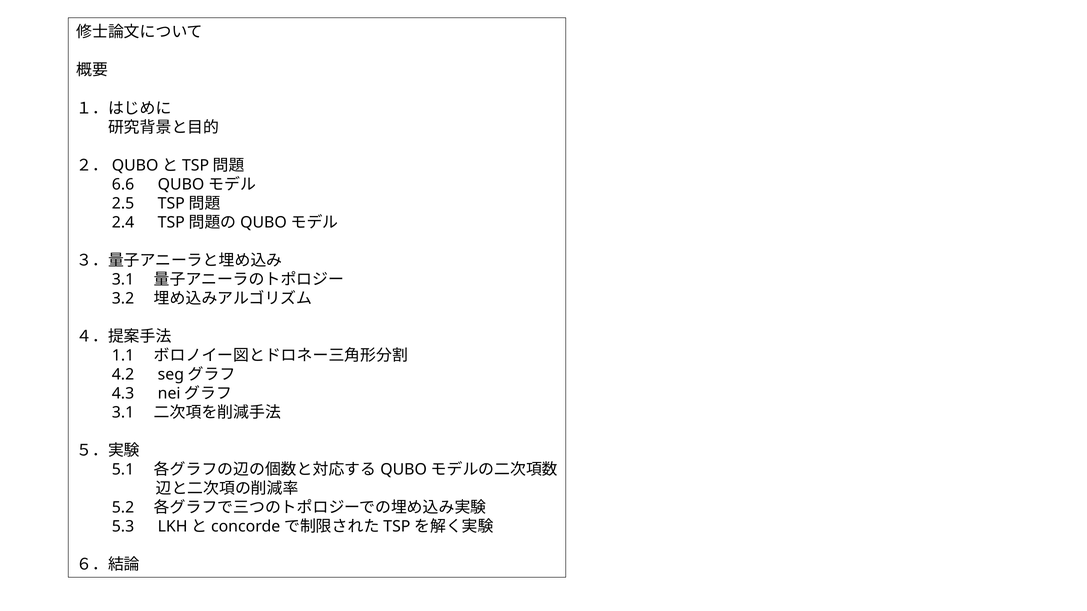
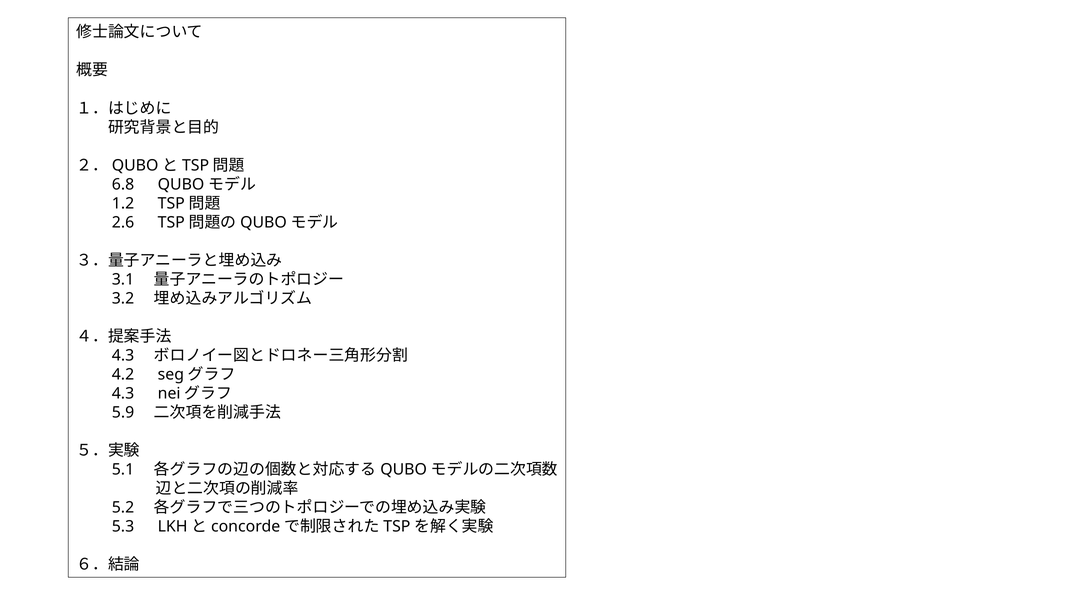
6.6: 6.6 -> 6.8 (123, 184)
2.5: 2.5 -> 1.2 (123, 204)
2.4: 2.4 -> 2.6 (123, 223)
1.1: 1.1 -> 4.3 (123, 356)
3.1: 3.1 -> 5.9 (123, 413)
